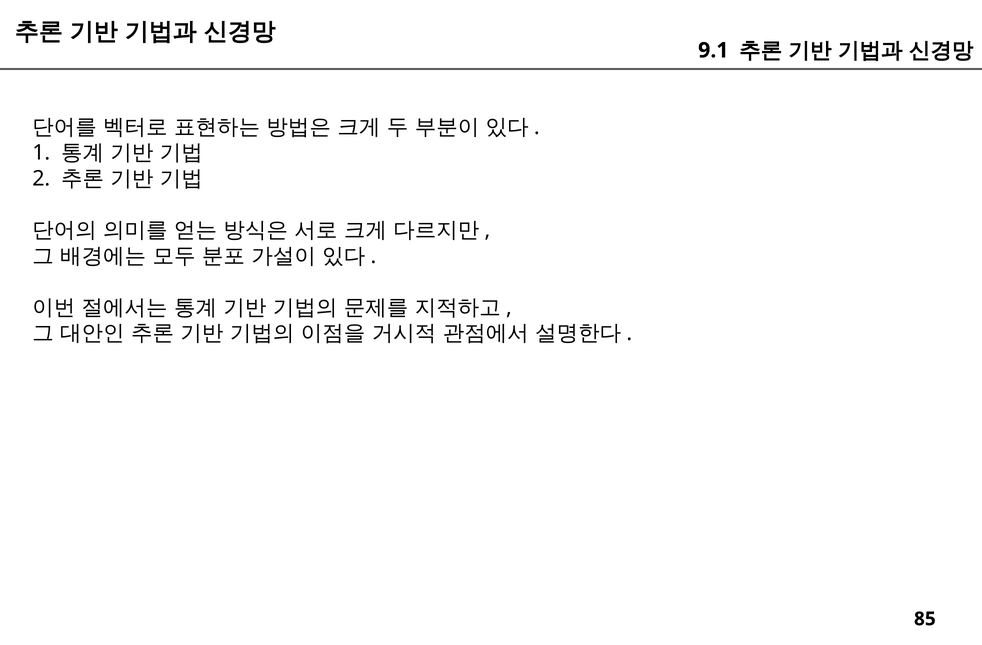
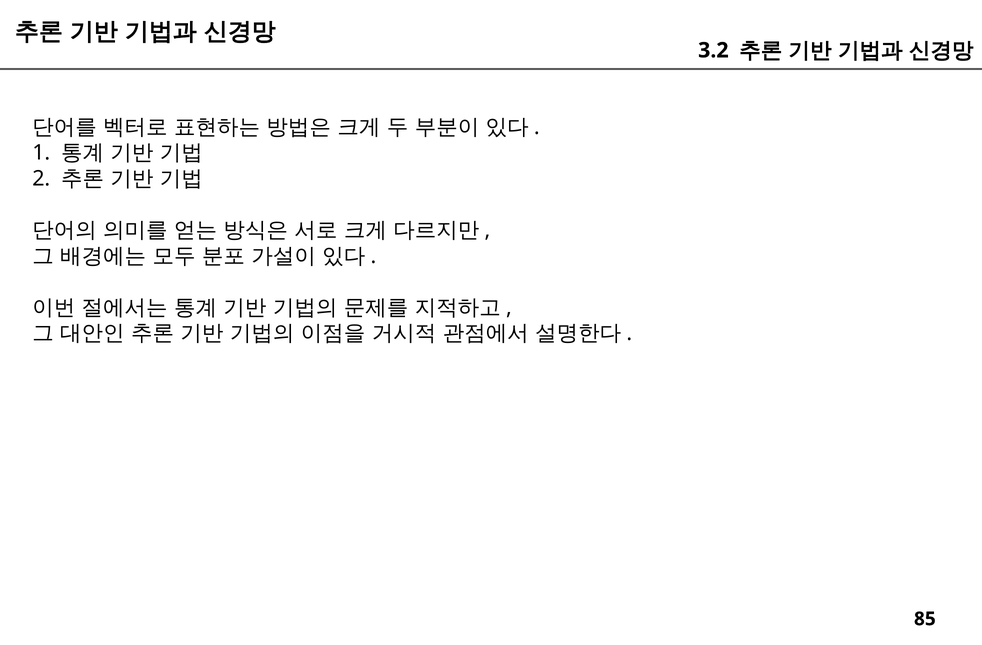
9.1: 9.1 -> 3.2 (713, 50)
